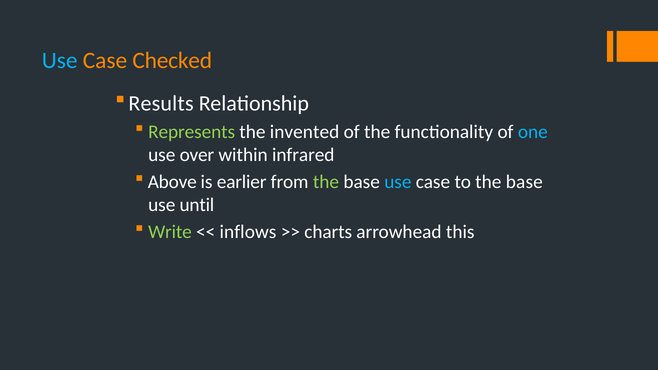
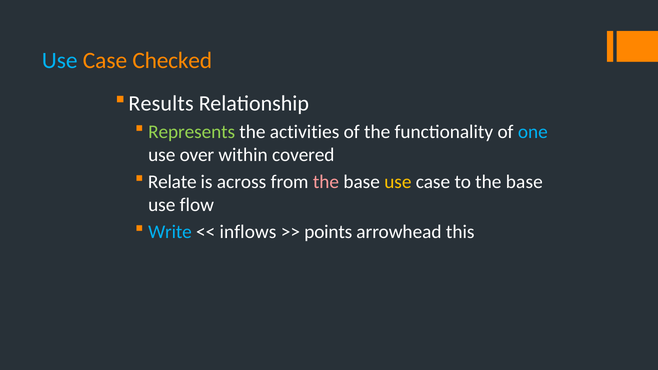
invented: invented -> activities (305, 132)
infrared: infrared -> covered (303, 155)
Above: Above -> Relate (172, 182)
earlier: earlier -> across (242, 182)
the colour: light green -> pink (326, 182)
use colour: light blue -> yellow (398, 182)
until: until -> flow (197, 205)
Write colour: light green -> light blue (170, 232)
charts: charts -> points (328, 232)
